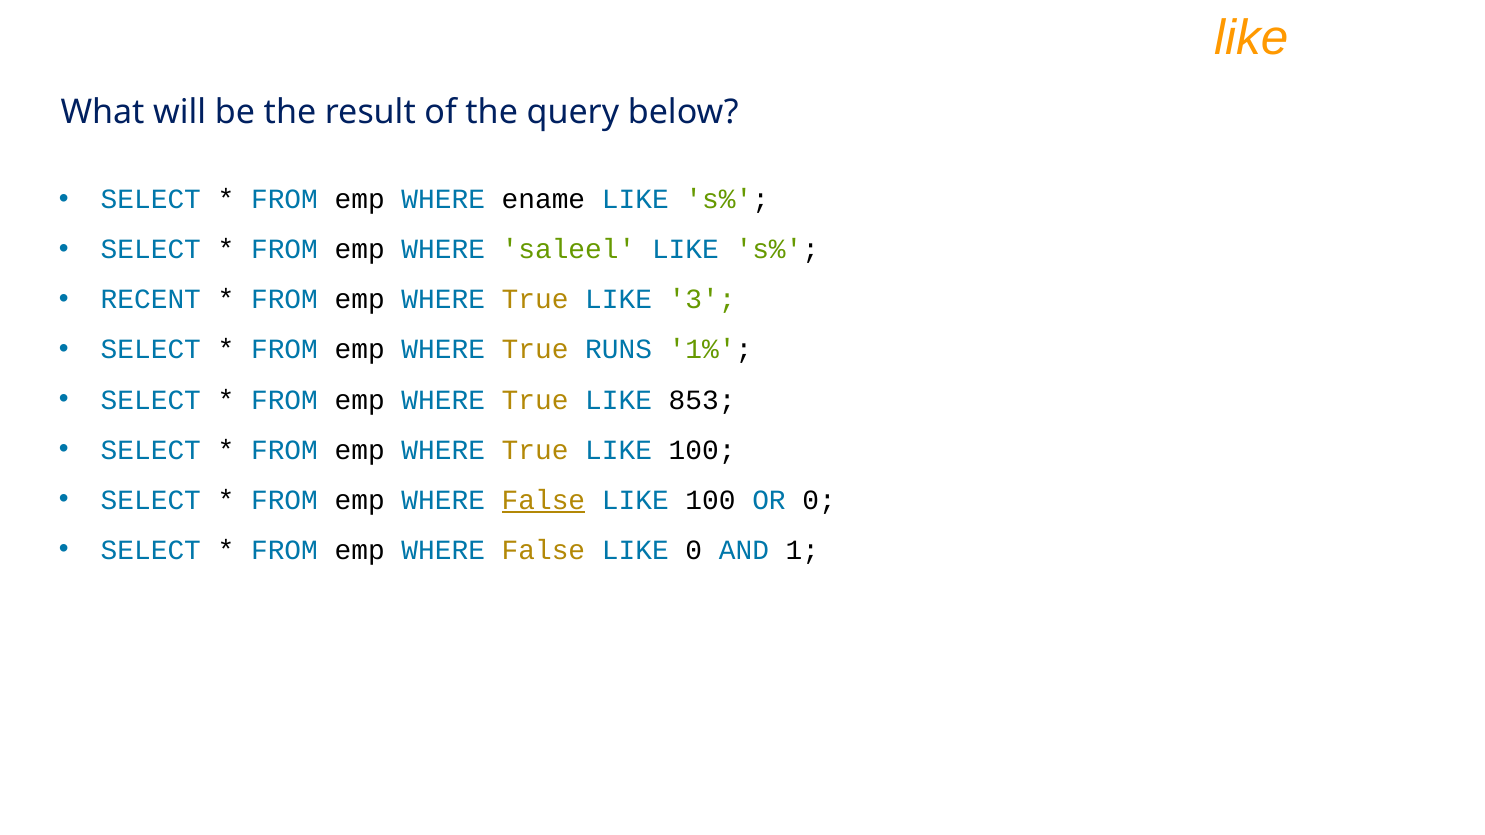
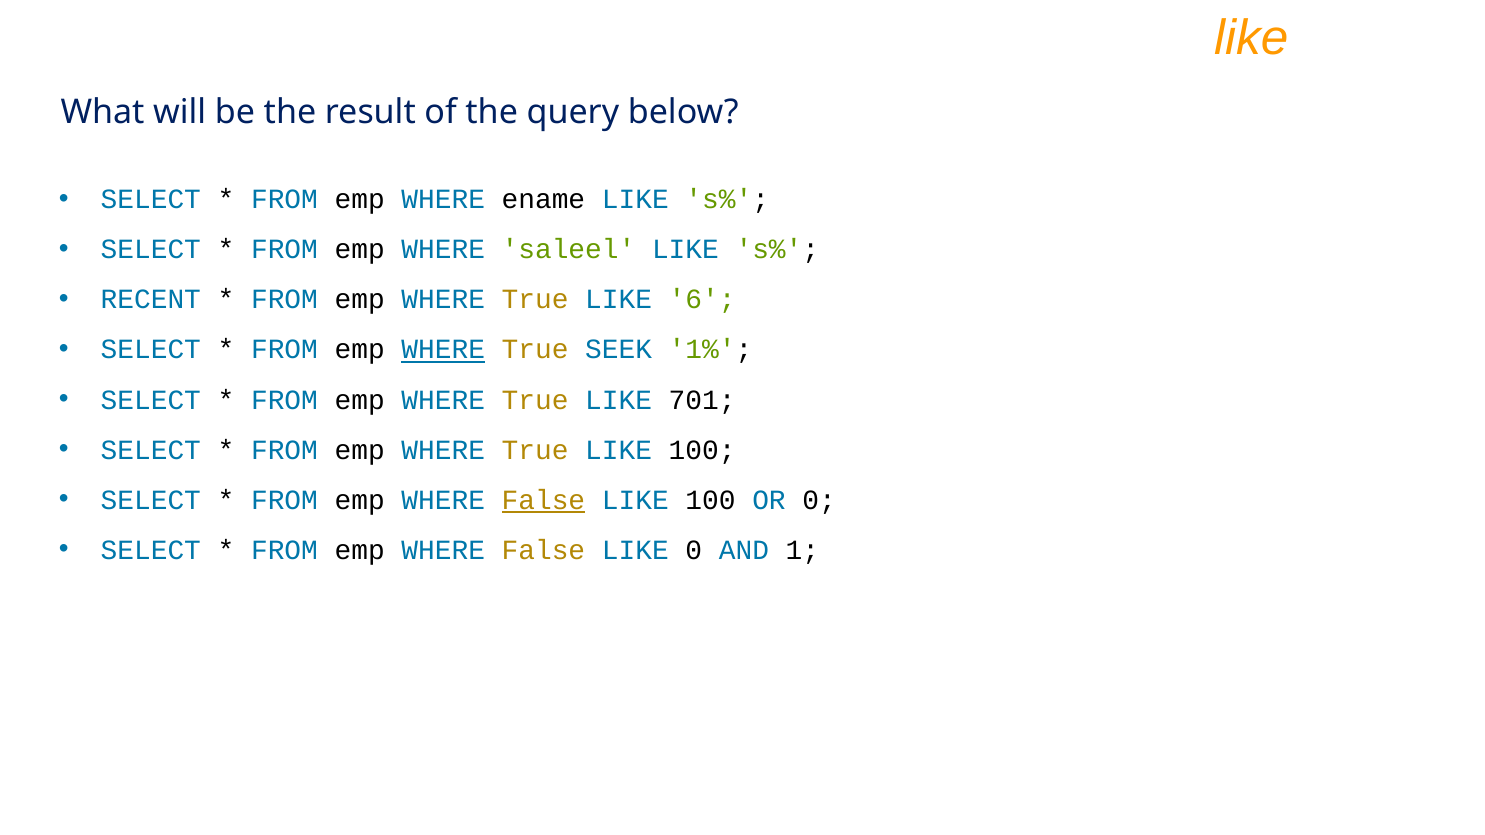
3: 3 -> 6 (702, 300)
WHERE underline: none -> present (443, 350)
RUNS: RUNS -> SEEK (619, 350)
853: 853 -> 701 (702, 400)
